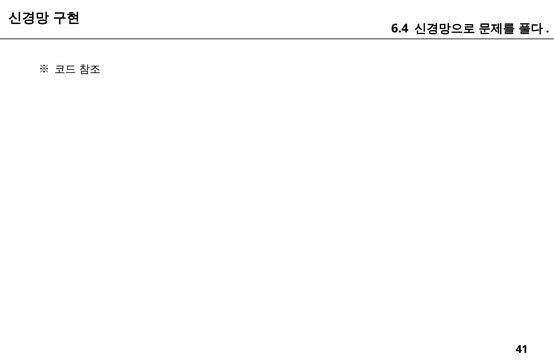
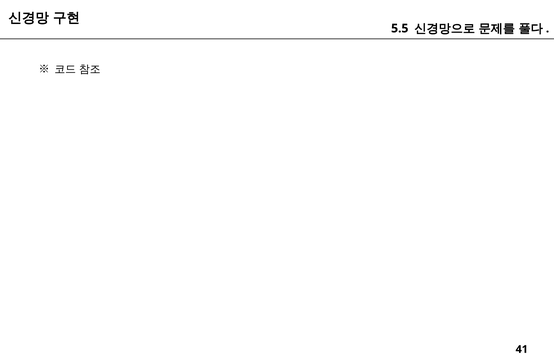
6.4: 6.4 -> 5.5 (400, 28)
